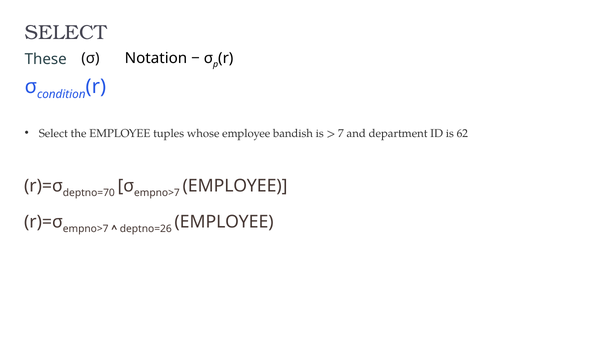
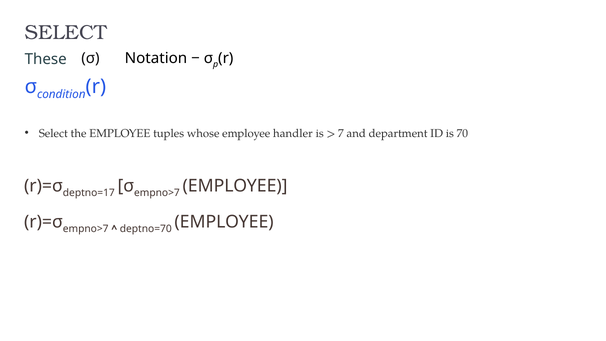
bandish: bandish -> handler (293, 133)
62: 62 -> 70 (462, 133)
deptno=70: deptno=70 -> deptno=17 (89, 193)
deptno=26: deptno=26 -> deptno=70 (146, 229)
